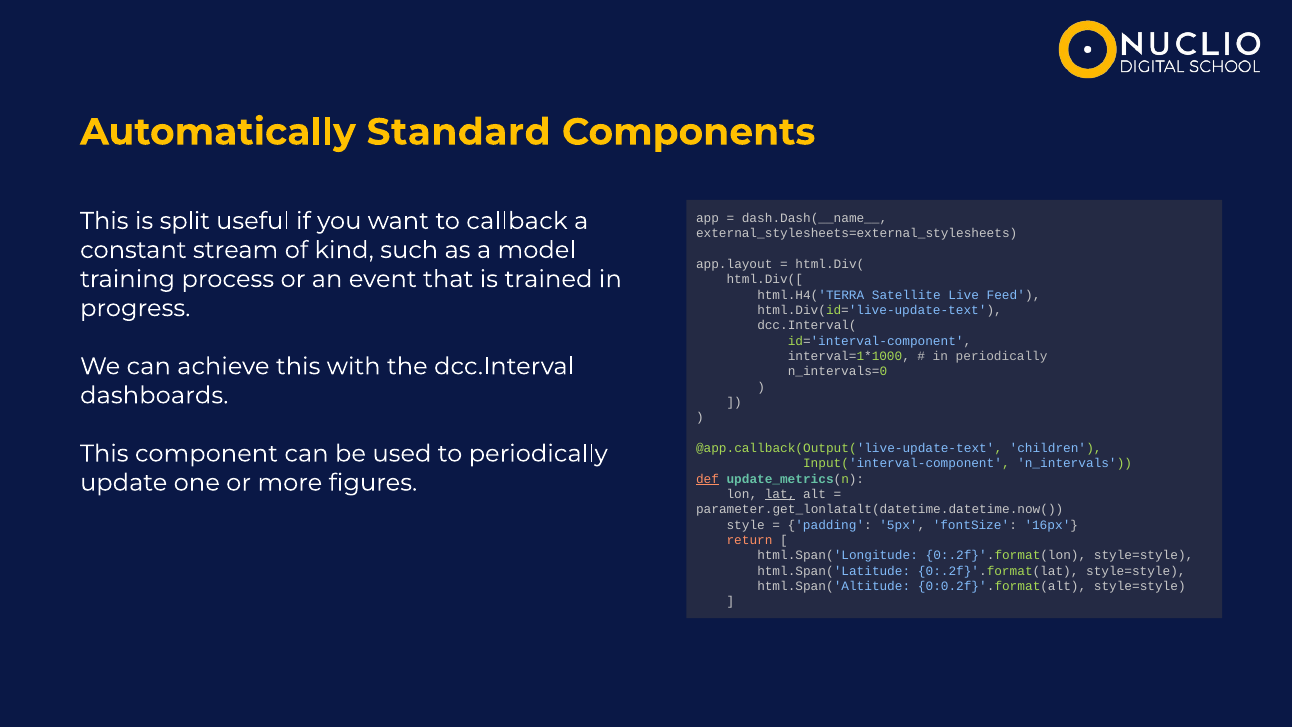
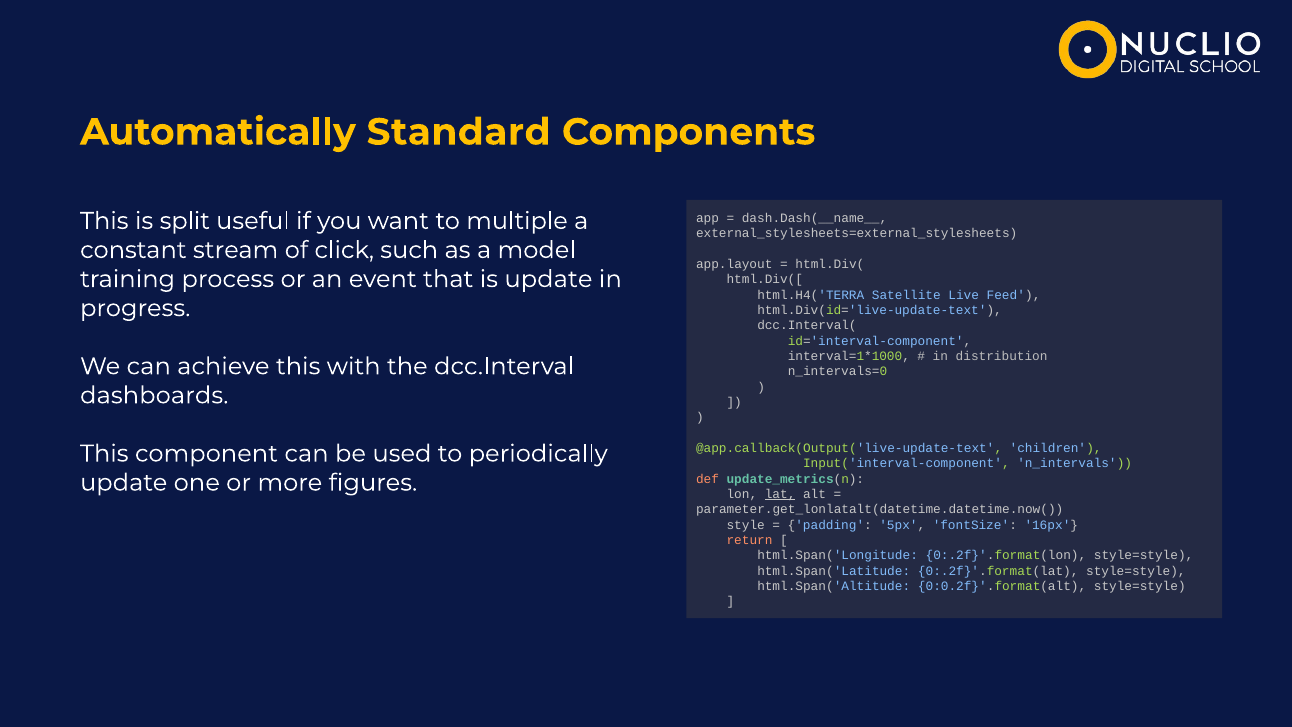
callback: callback -> multiple (517, 221)
kind: kind -> click (344, 250)
is trained: trained -> update (548, 279)
in periodically: periodically -> distribution (1002, 356)
def underline: present -> none (708, 479)
